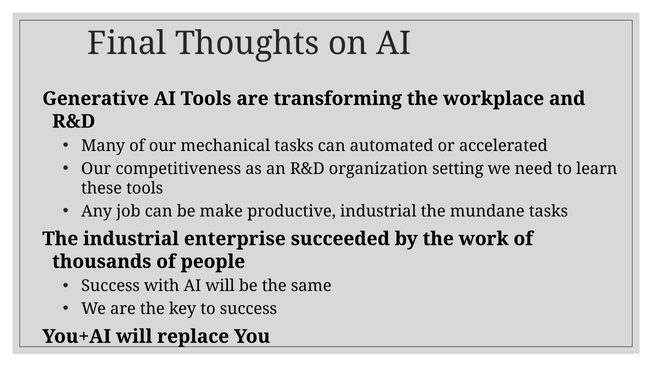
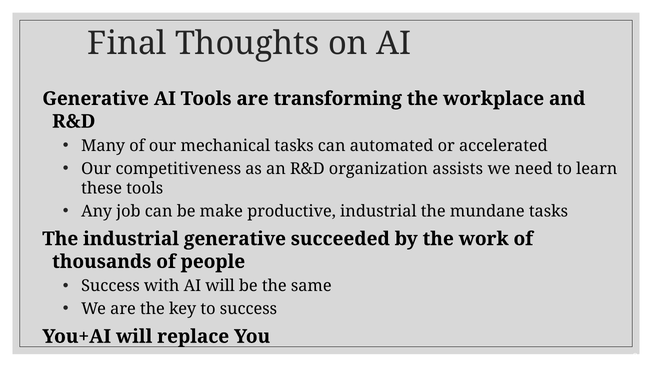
setting: setting -> assists (458, 169)
industrial enterprise: enterprise -> generative (235, 239)
